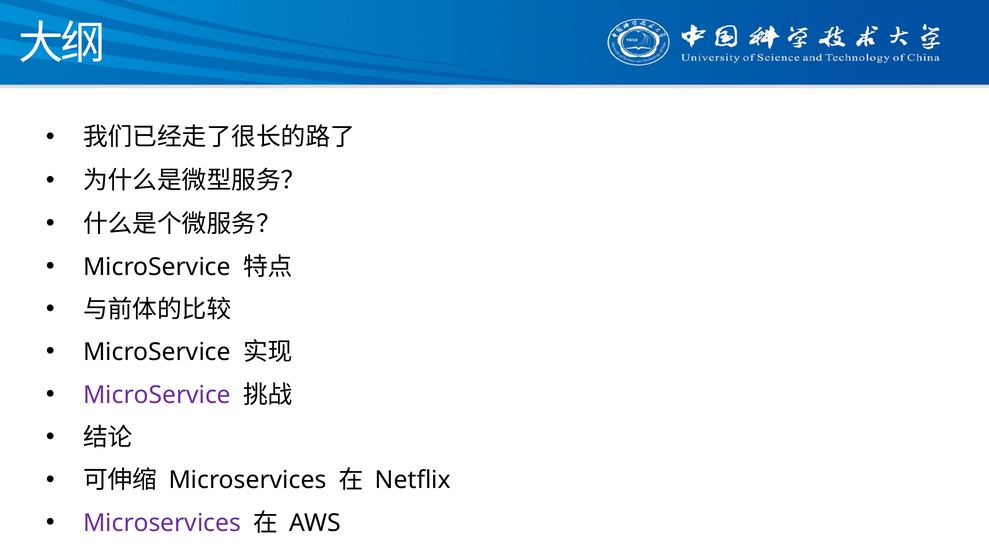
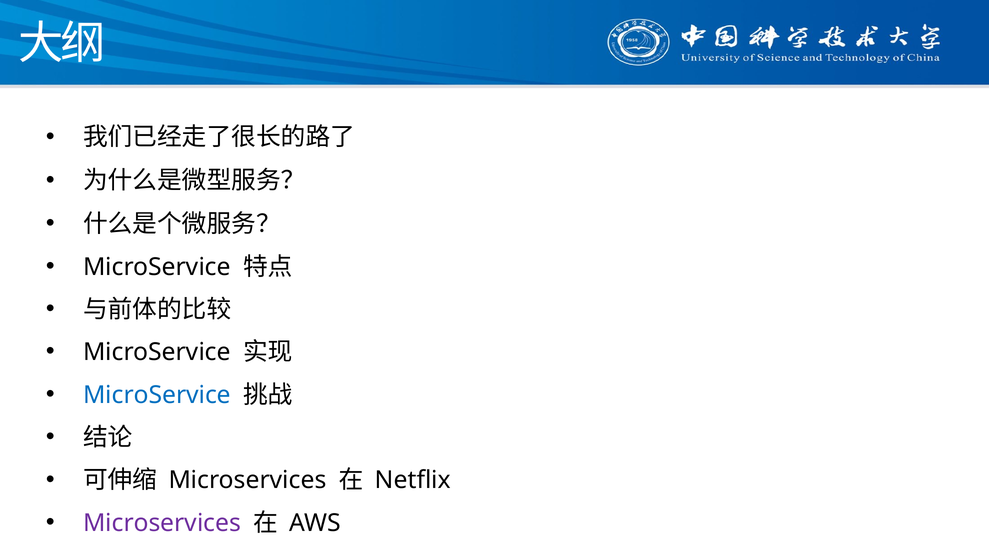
MicroService colour: purple -> blue (157, 395)
